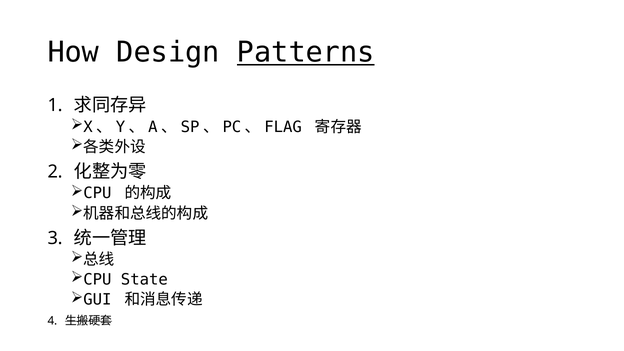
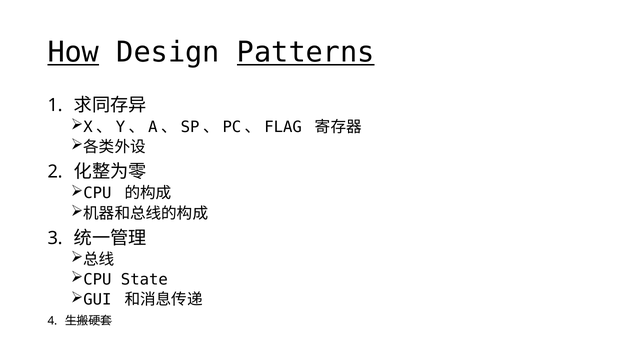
How underline: none -> present (73, 52)
